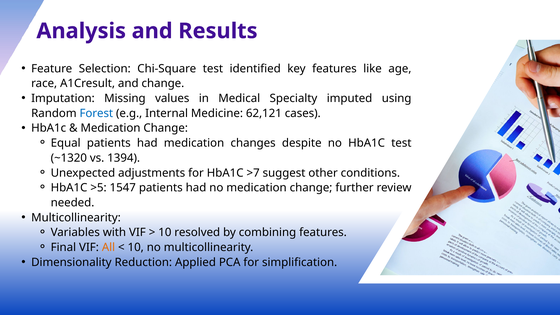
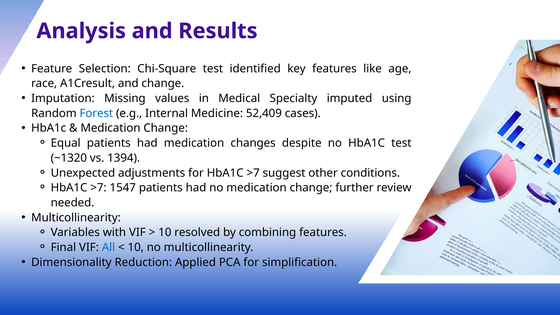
62,121: 62,121 -> 52,409 (264, 113)
>5: >5 -> >7 (98, 188)
All colour: orange -> blue (108, 247)
